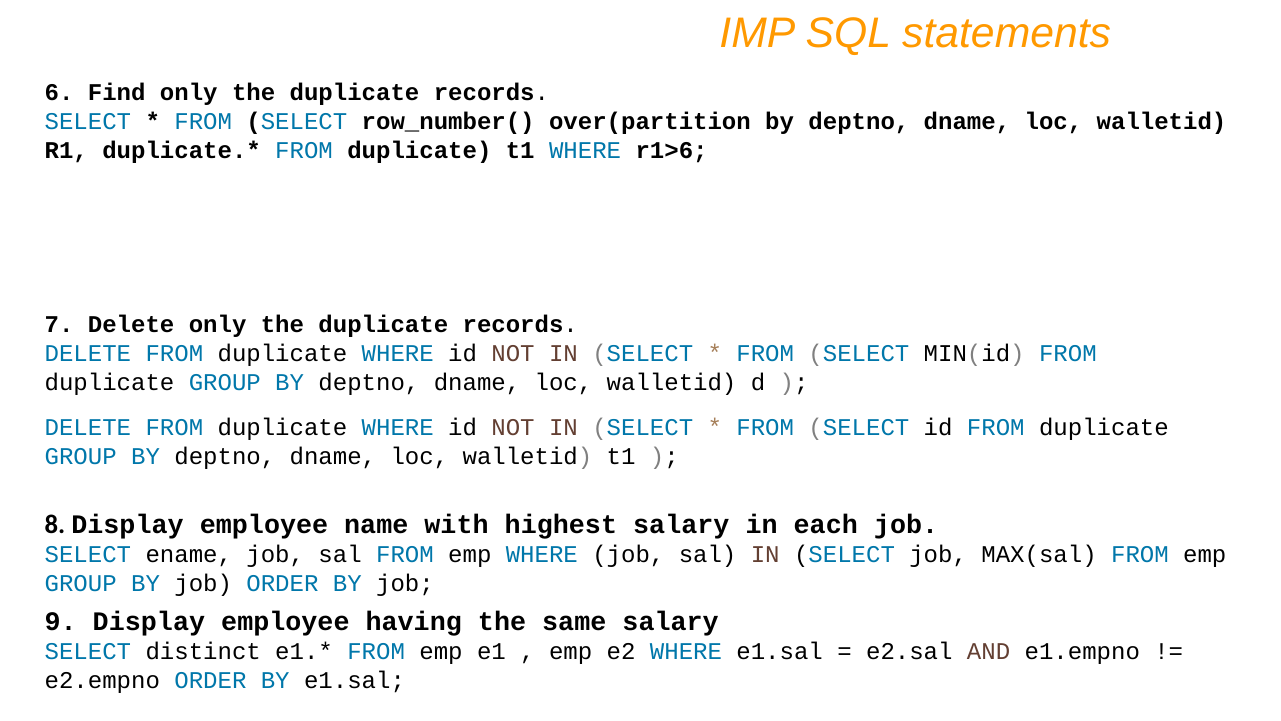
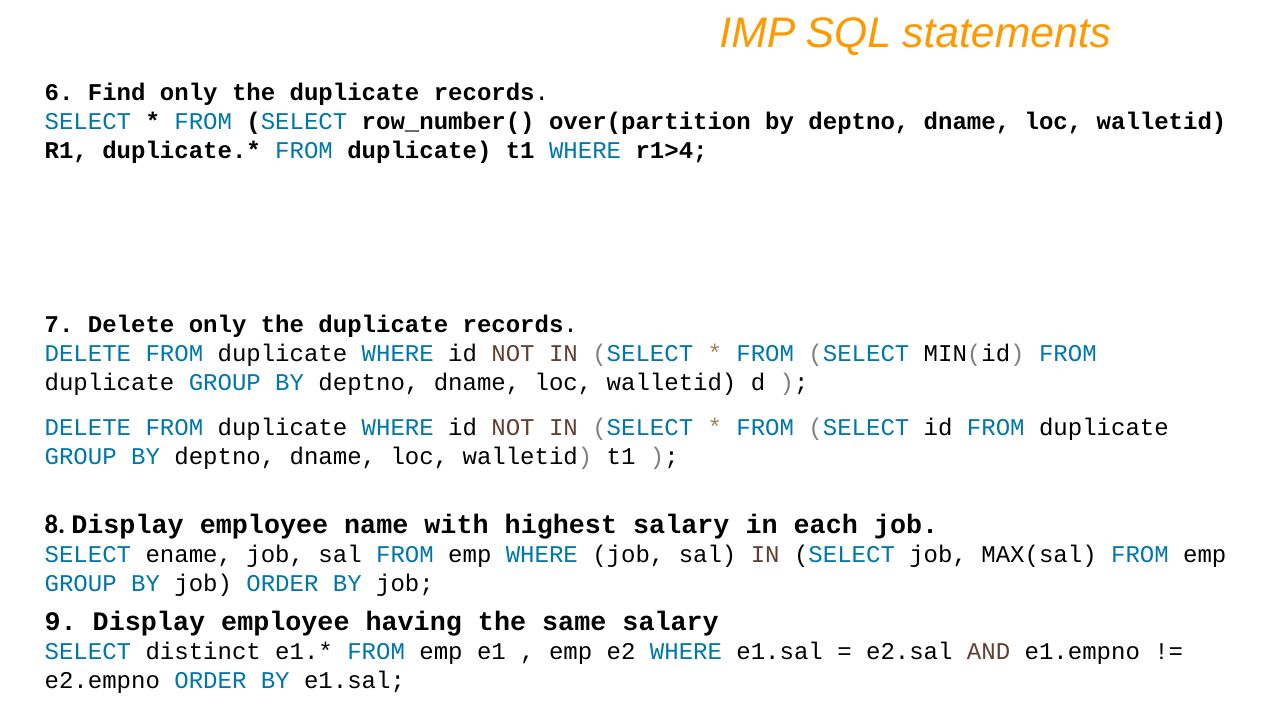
r1>6: r1>6 -> r1>4 (672, 150)
